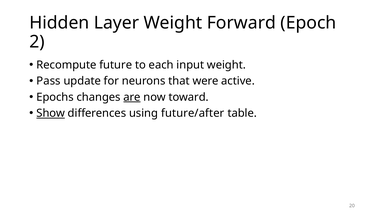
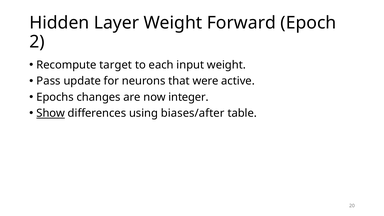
future: future -> target (116, 65)
are underline: present -> none (132, 97)
toward: toward -> integer (189, 97)
future/after: future/after -> biases/after (193, 113)
